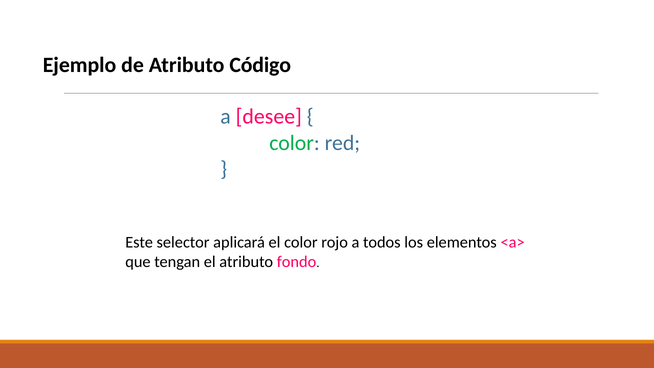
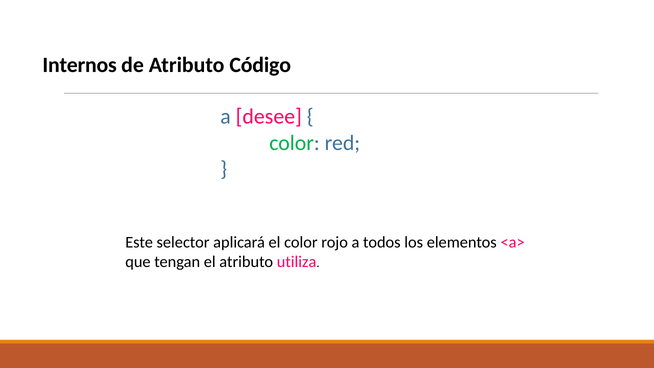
Ejemplo: Ejemplo -> Internos (80, 65)
fondo: fondo -> utiliza (297, 262)
